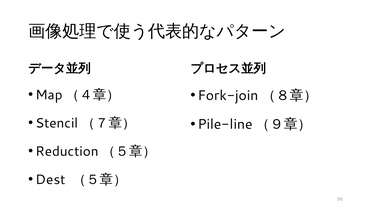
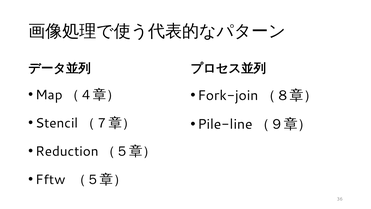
Dest: Dest -> Fftw (50, 179)
